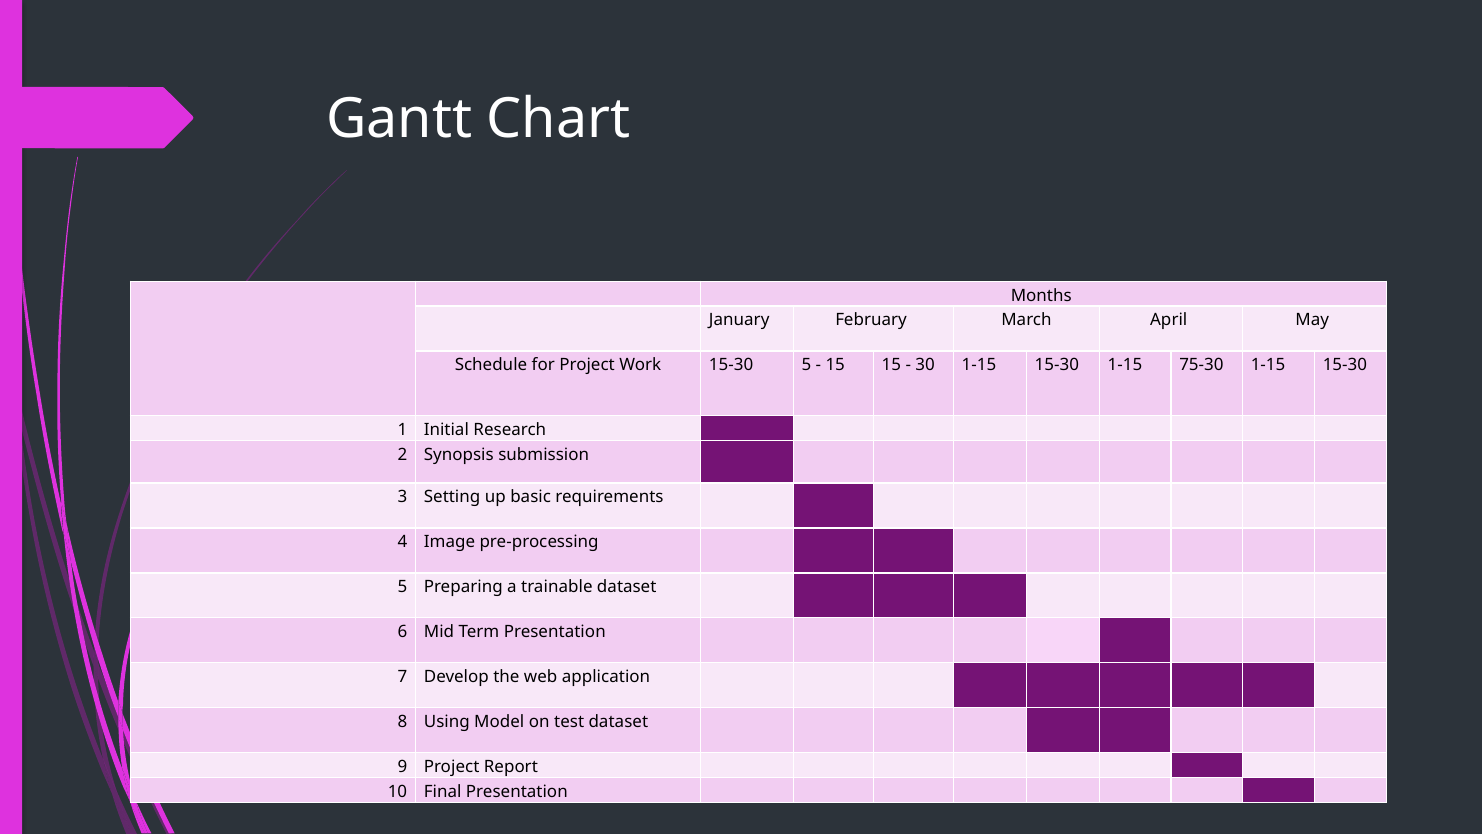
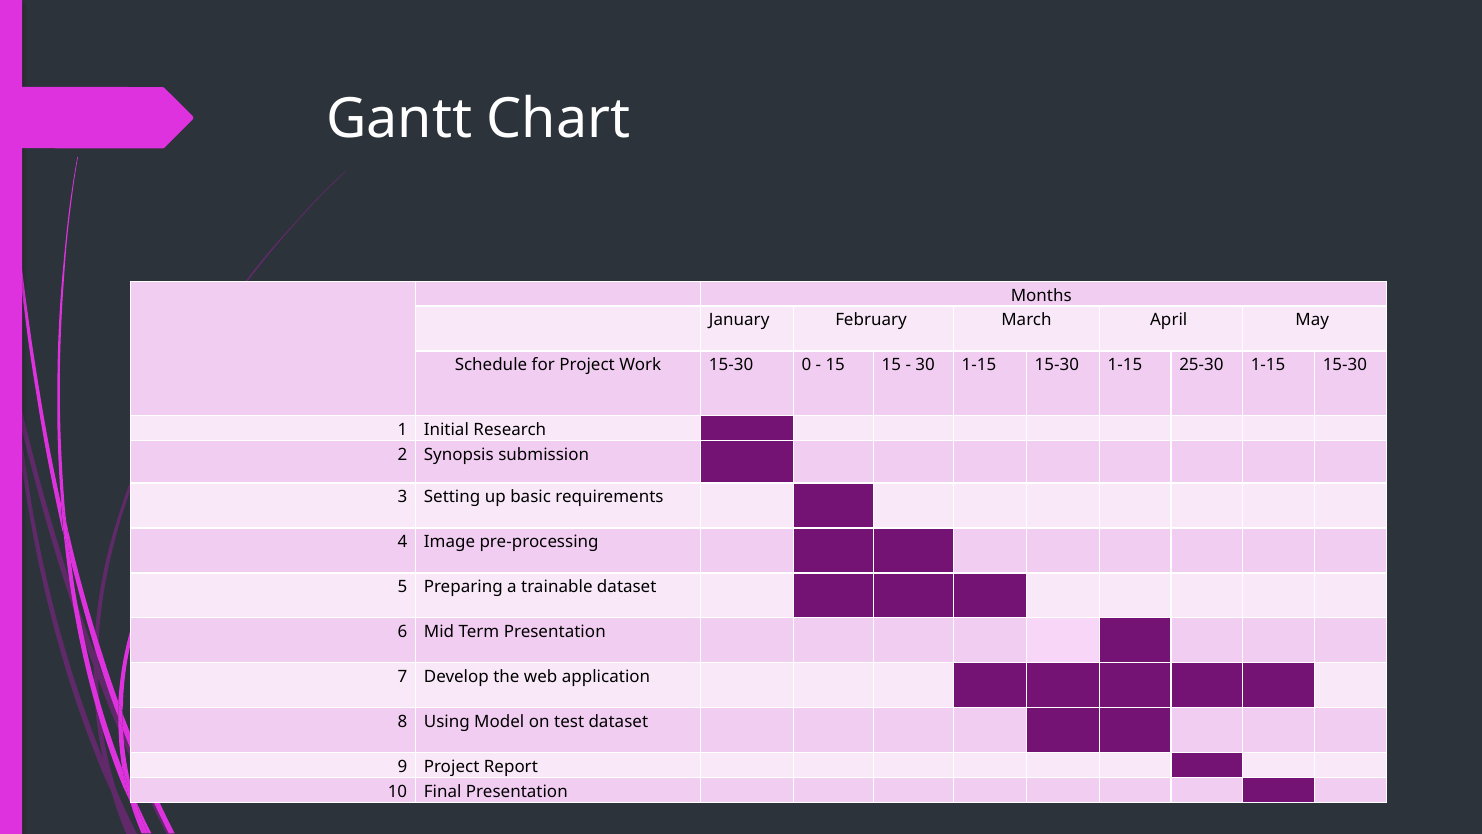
15-30 5: 5 -> 0 (806, 365)
75-30: 75-30 -> 25-30 (1201, 365)
